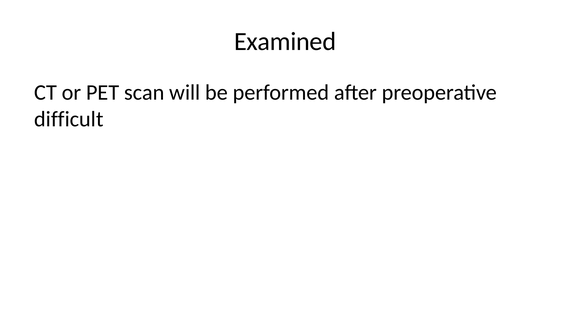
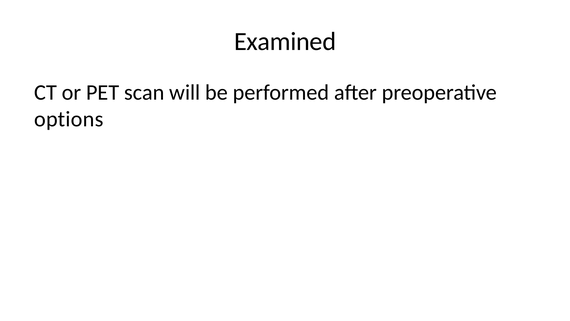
difficult: difficult -> options (69, 119)
